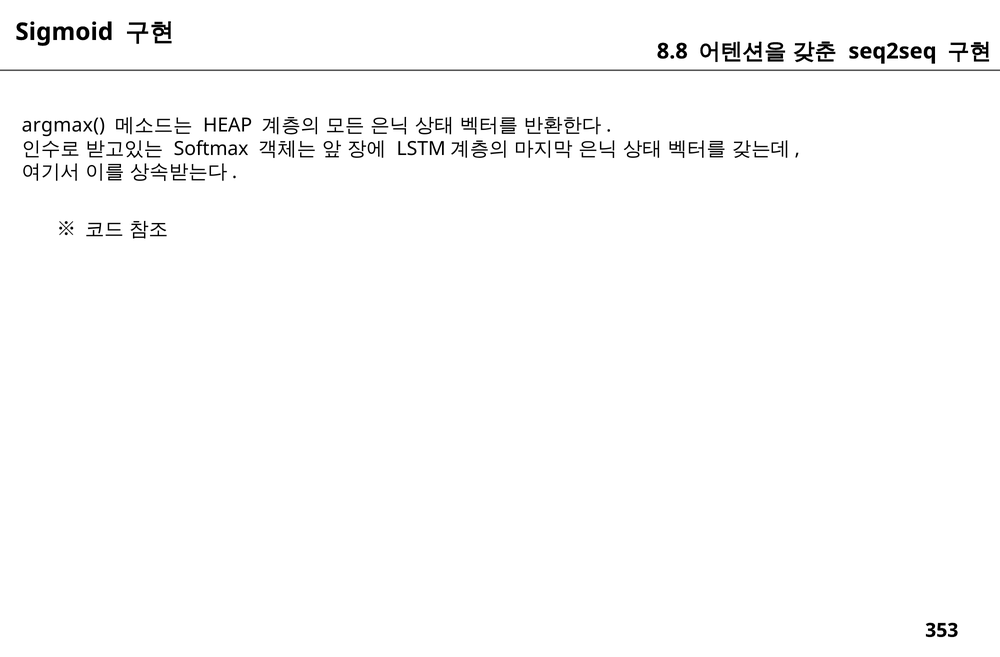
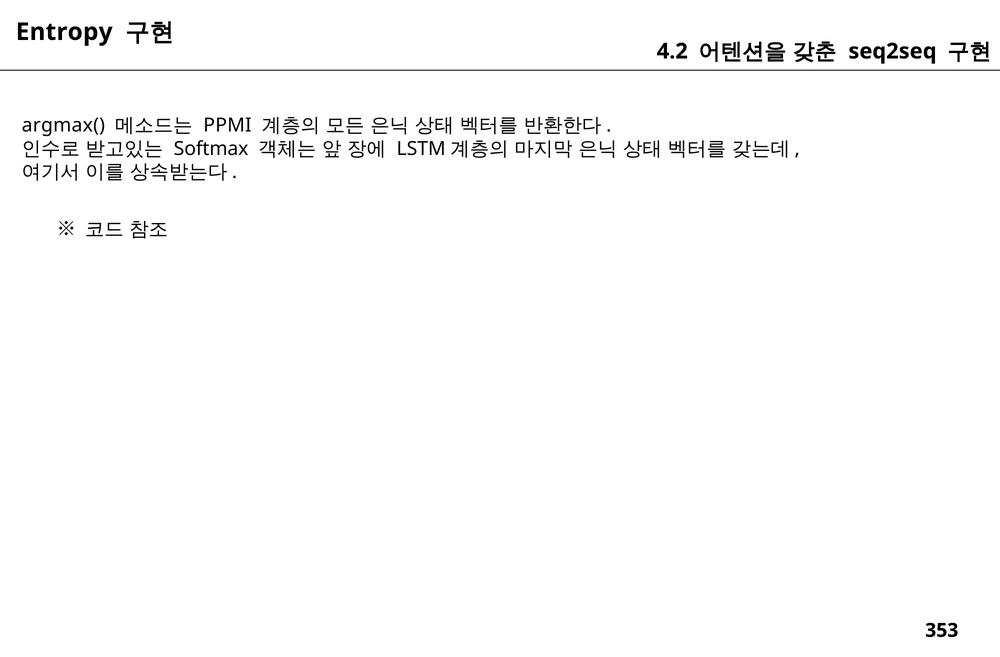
Sigmoid: Sigmoid -> Entropy (64, 32)
8.8: 8.8 -> 4.2 (672, 51)
HEAP: HEAP -> PPMI (228, 125)
